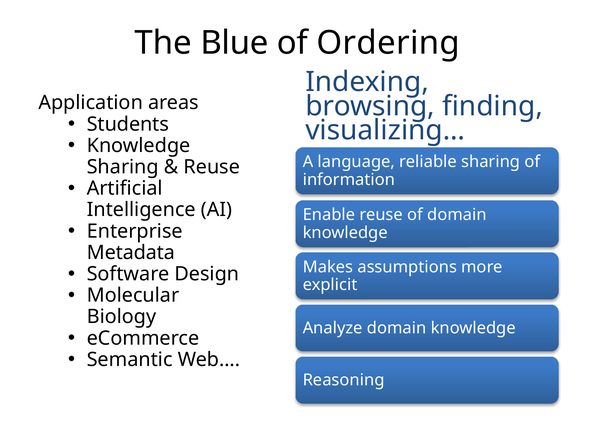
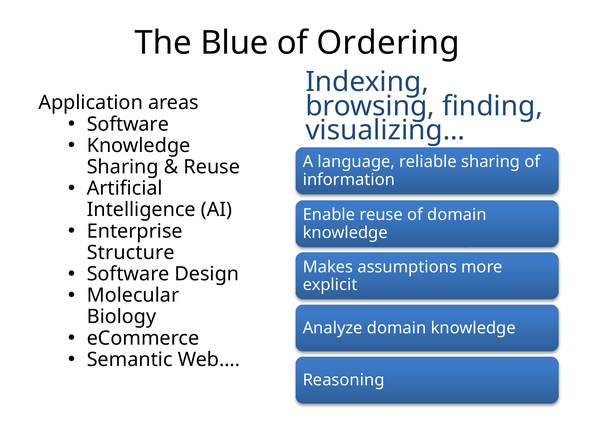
Students: Students -> Software (128, 124)
Metadata: Metadata -> Structure (131, 253)
